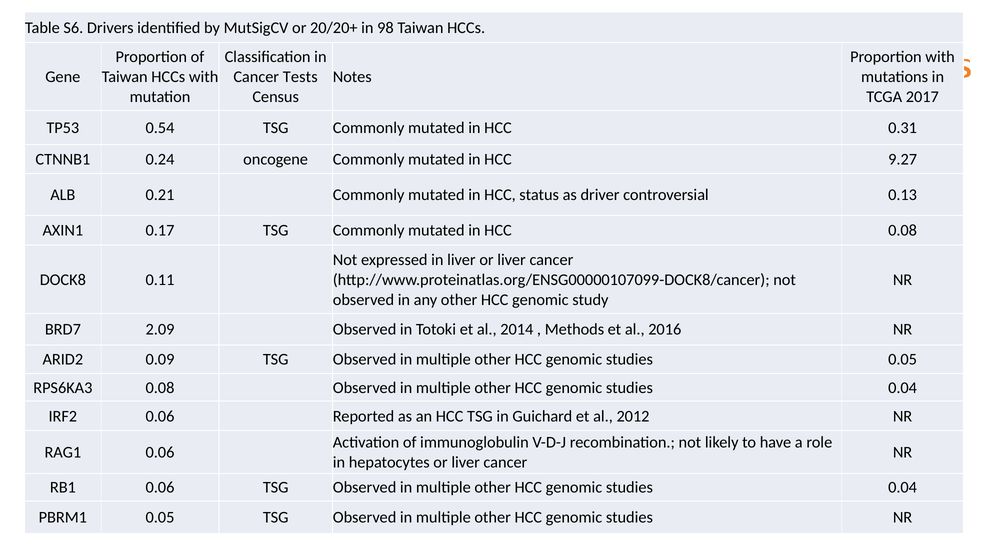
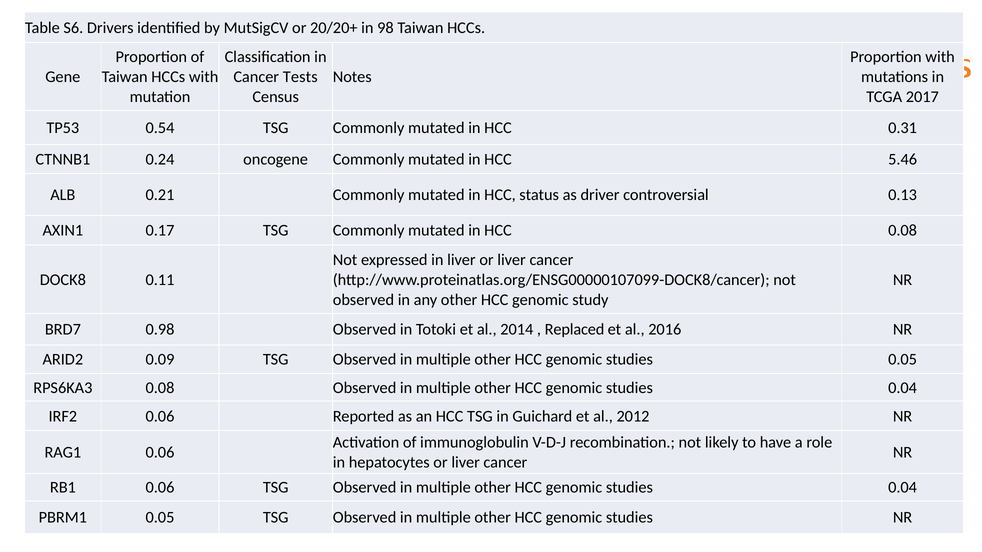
9.27: 9.27 -> 5.46 (903, 159)
2.09: 2.09 -> 0.98 (160, 330)
Methods: Methods -> Replaced (575, 330)
